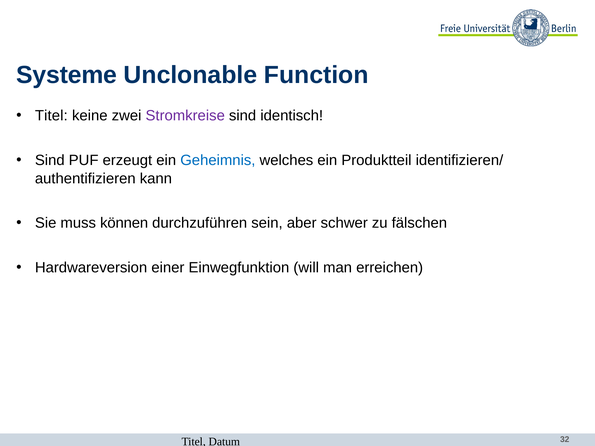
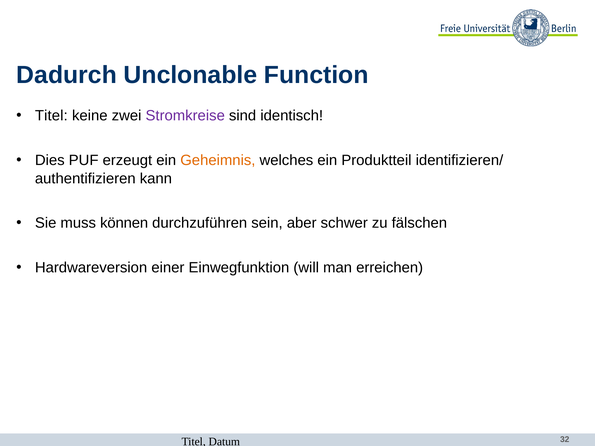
Systeme: Systeme -> Dadurch (67, 75)
Sind: Sind -> Dies (50, 160)
Geheimnis colour: blue -> orange (218, 160)
